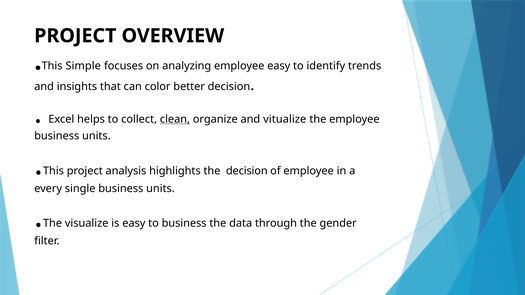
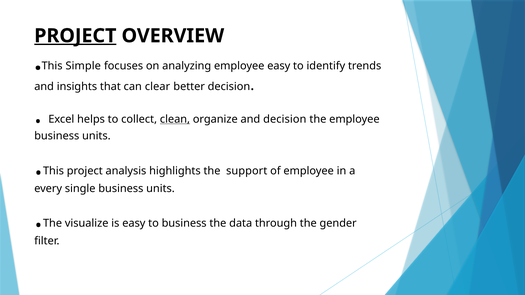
PROJECT underline: none -> present (75, 36)
color: color -> clear (158, 87)
and vitualize: vitualize -> decision (285, 119)
the decision: decision -> support (247, 171)
